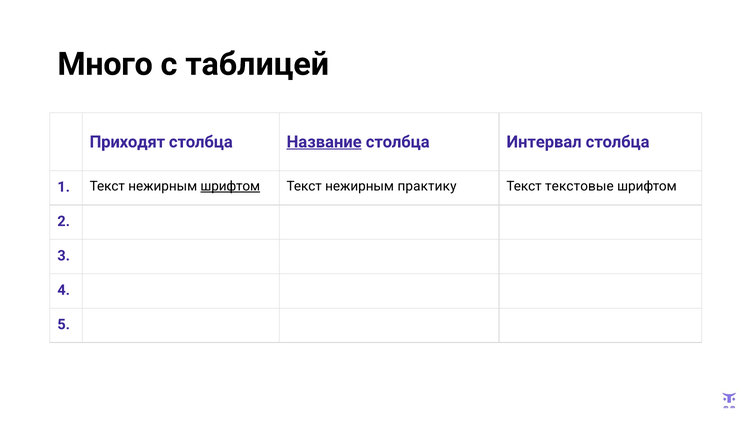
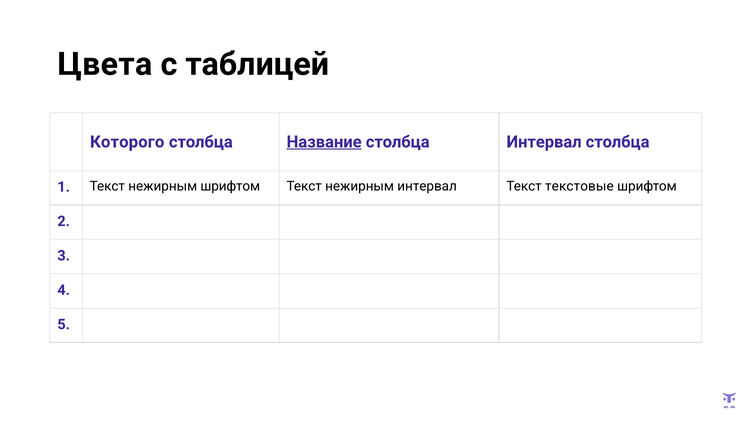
Много: Много -> Цвета (105, 64)
Приходят: Приходят -> Которого (127, 142)
шрифтом underline: present -> none (230, 186)
нежирным практику: практику -> интервал (427, 186)
